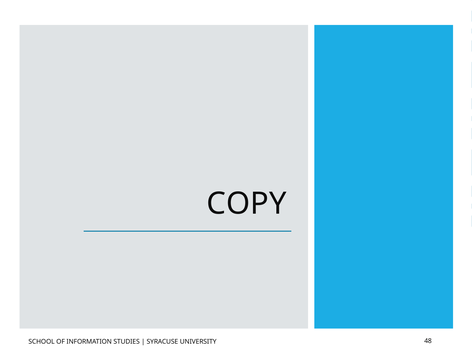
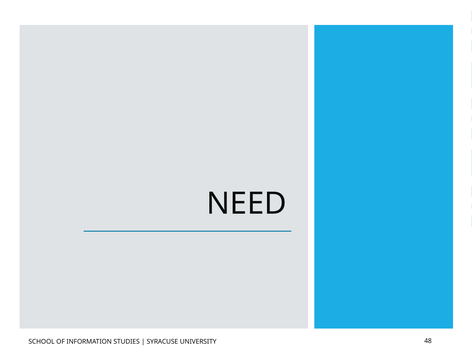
COPY: COPY -> NEED (247, 204)
